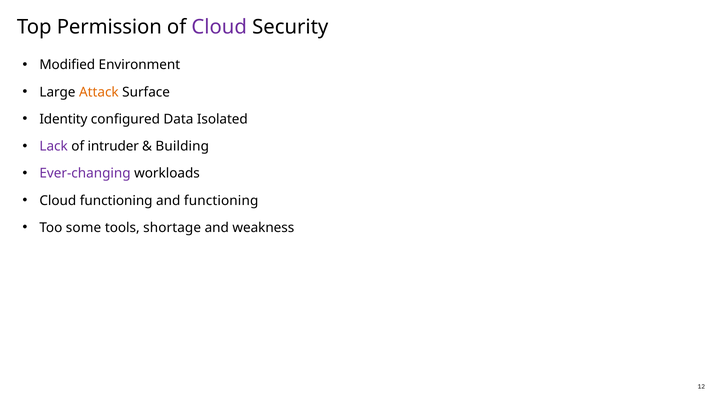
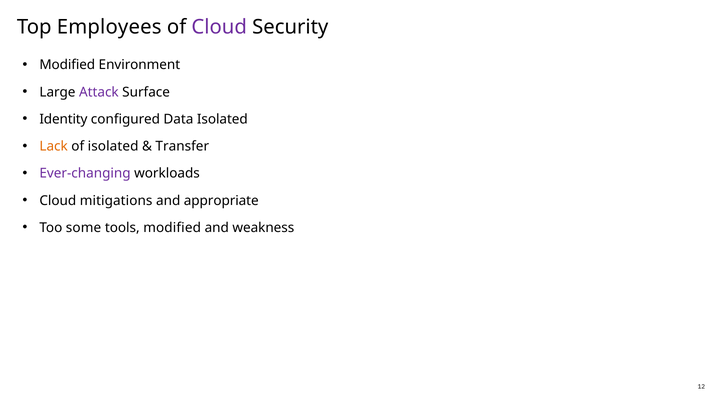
Permission: Permission -> Employees (109, 27)
Attack colour: orange -> purple (99, 92)
Lack colour: purple -> orange (54, 146)
of intruder: intruder -> isolated (113, 146)
Building: Building -> Transfer (182, 146)
Cloud functioning: functioning -> mitigations (116, 201)
and functioning: functioning -> appropriate (221, 201)
tools shortage: shortage -> modified (172, 228)
